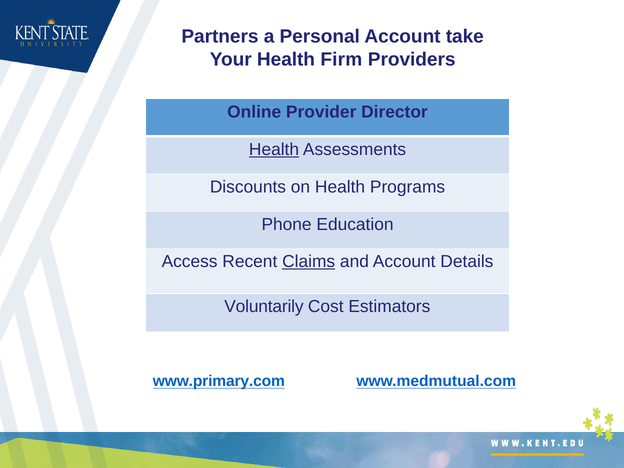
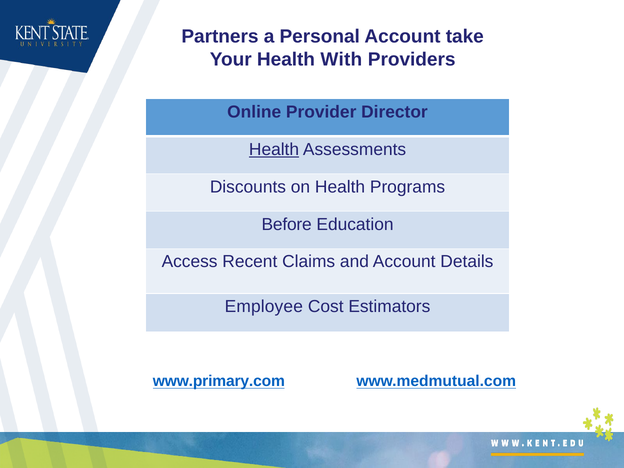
Firm: Firm -> With (341, 59)
Phone: Phone -> Before (287, 224)
Claims underline: present -> none (309, 262)
Voluntarily: Voluntarily -> Employee (264, 307)
